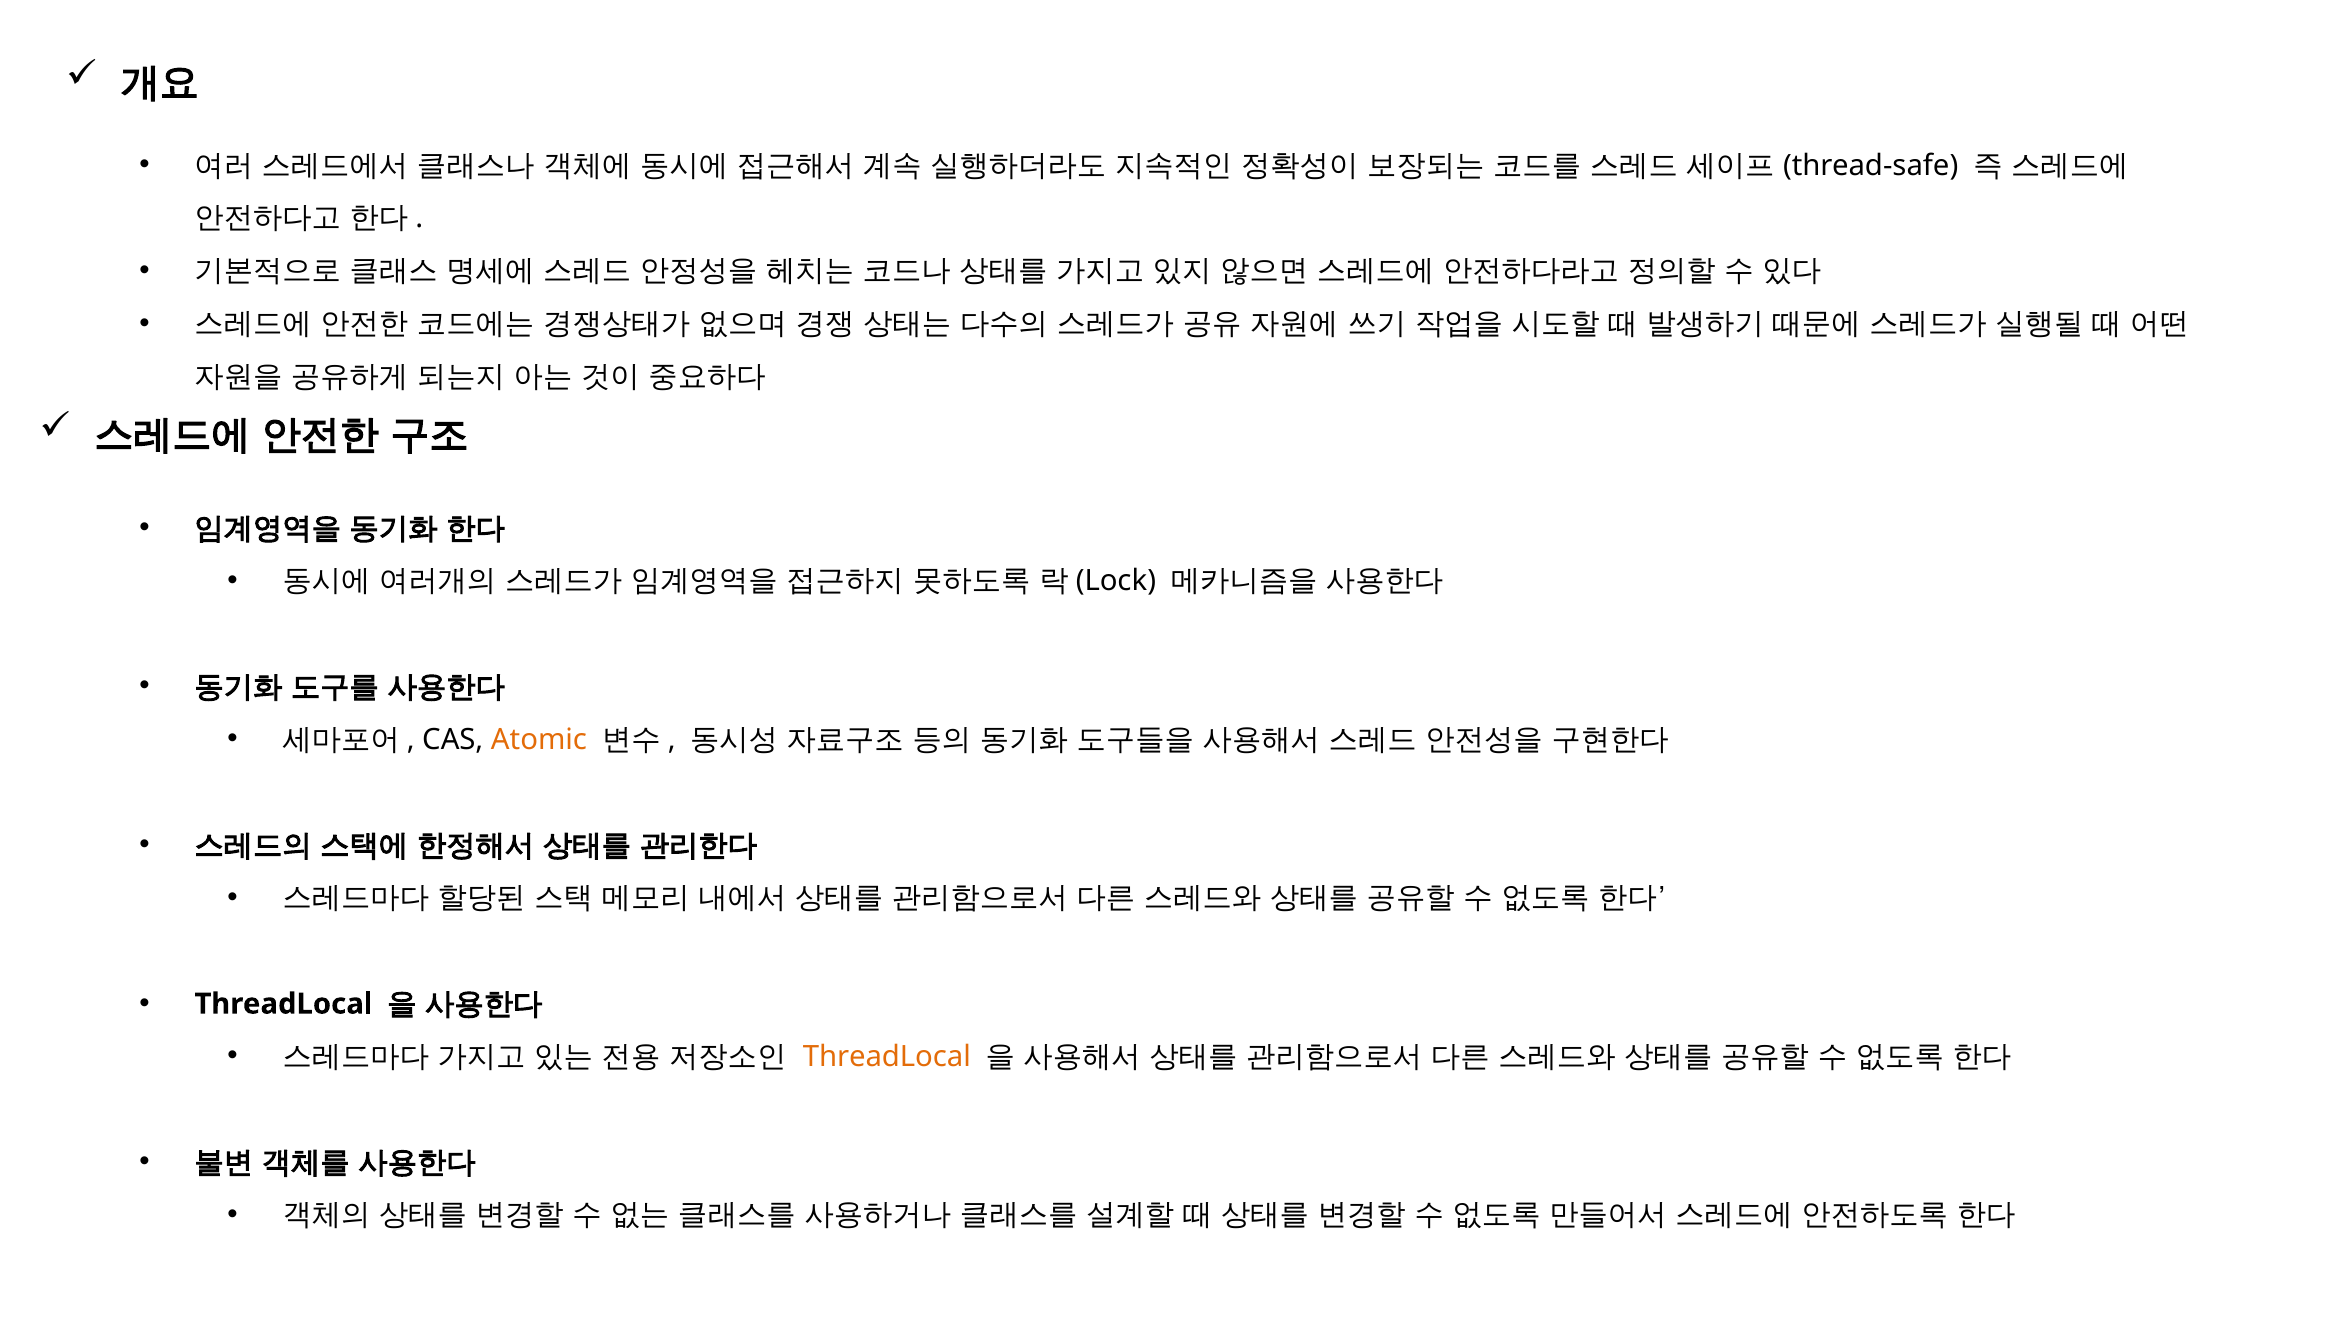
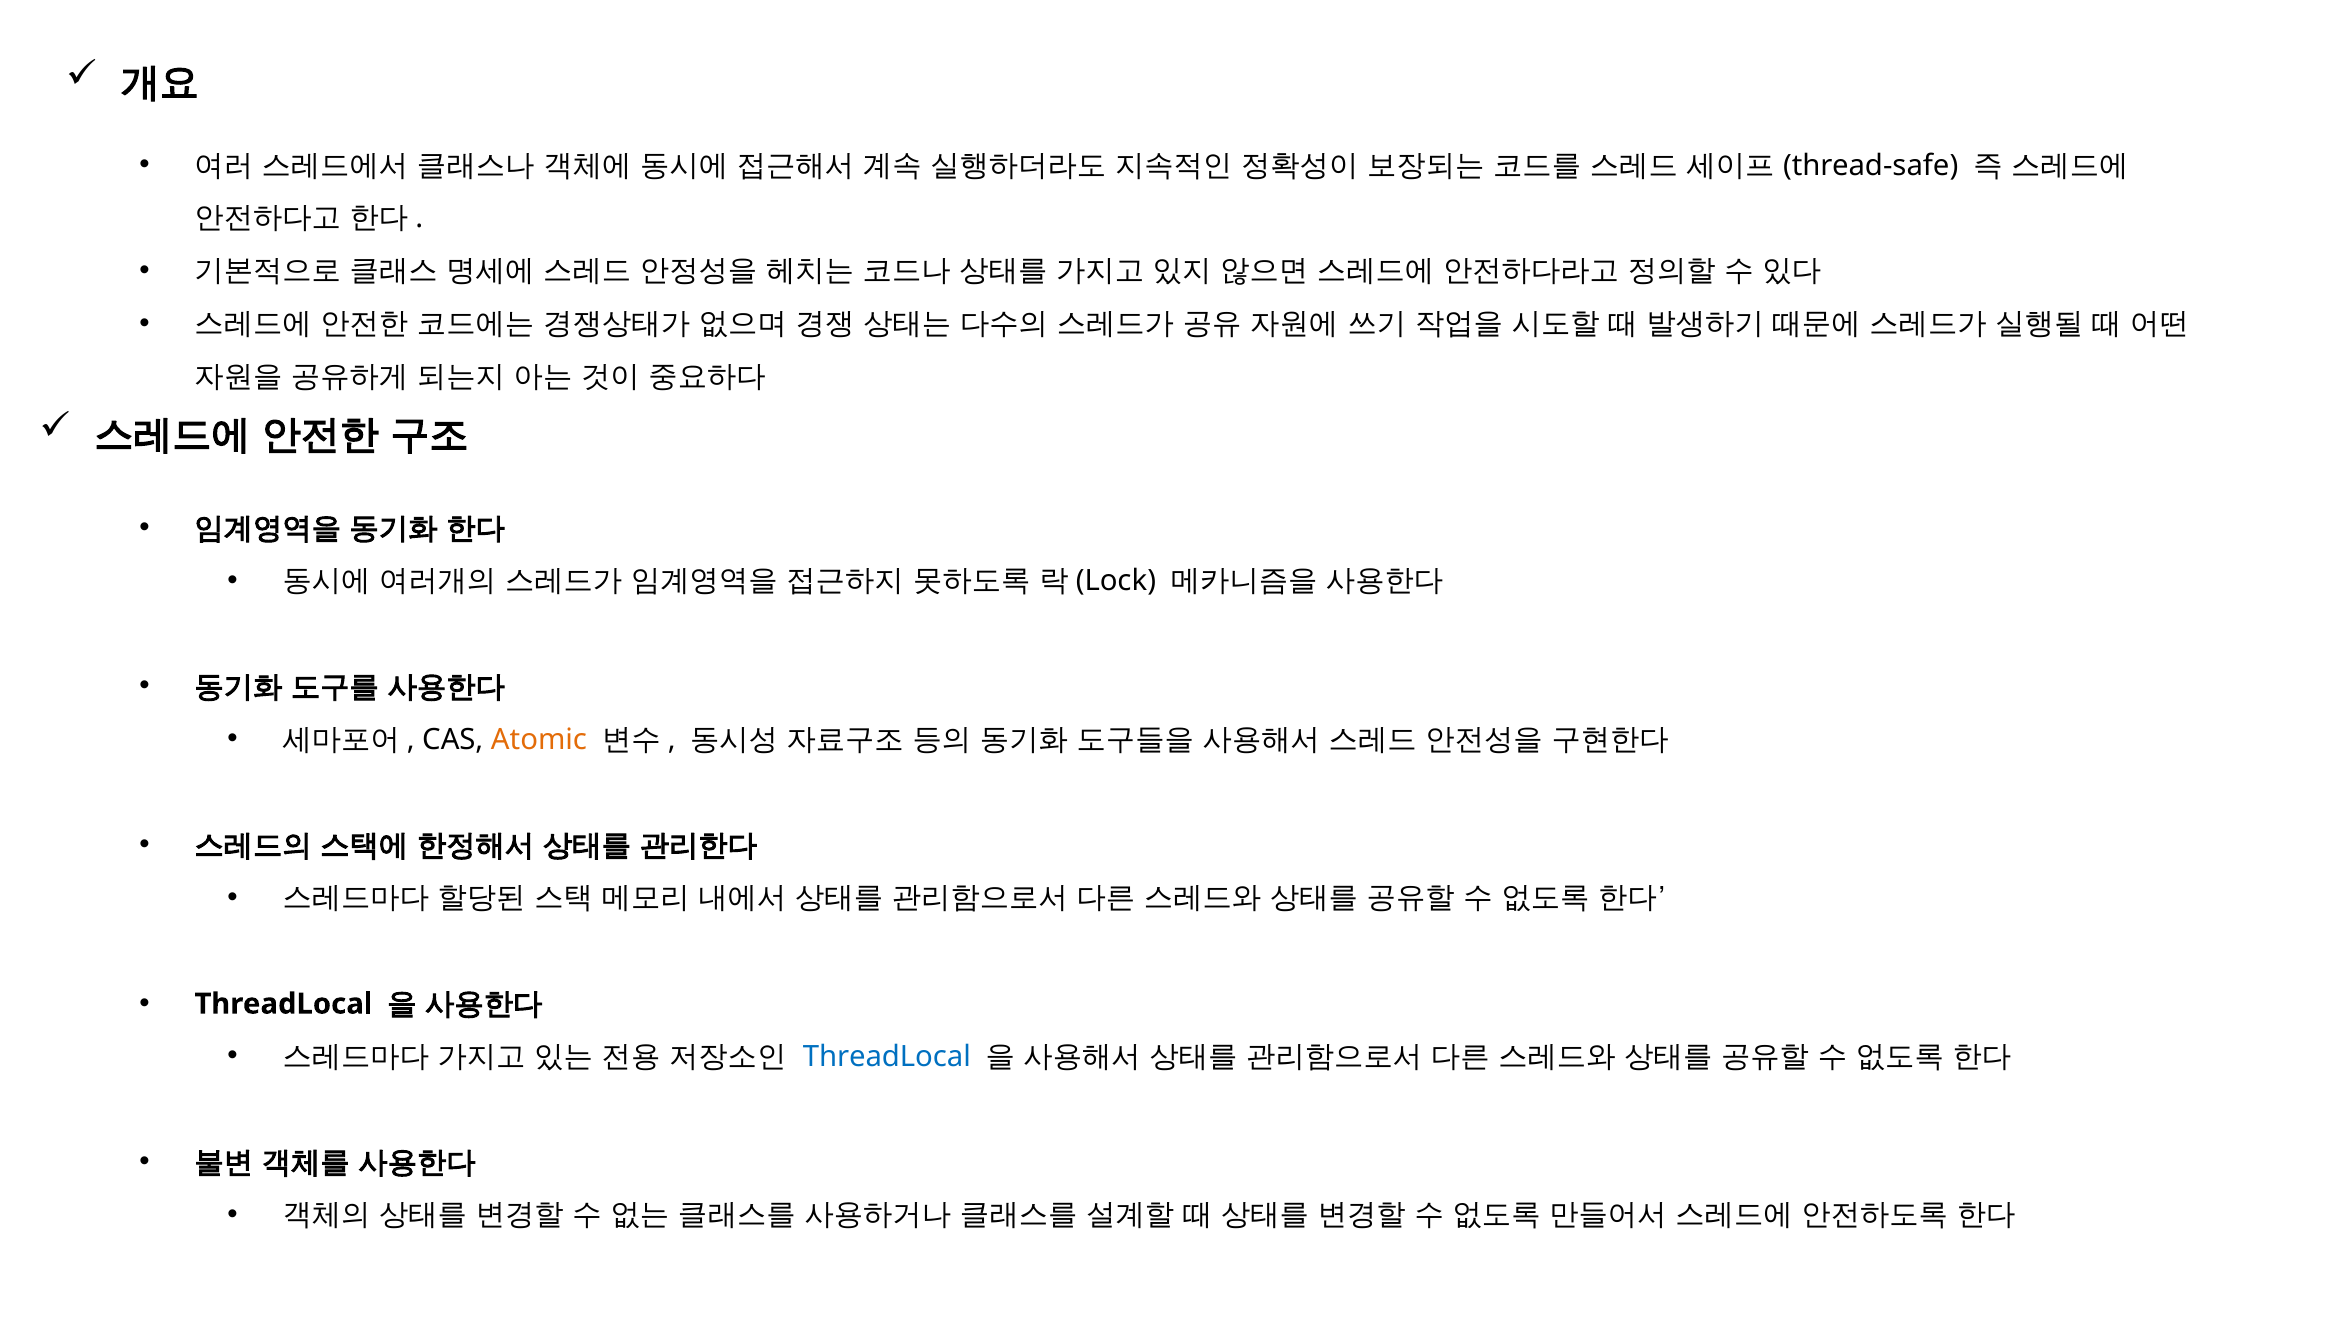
ThreadLocal colour: orange -> blue (887, 1057)
